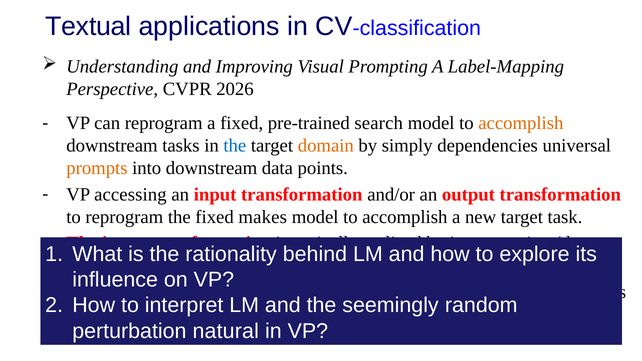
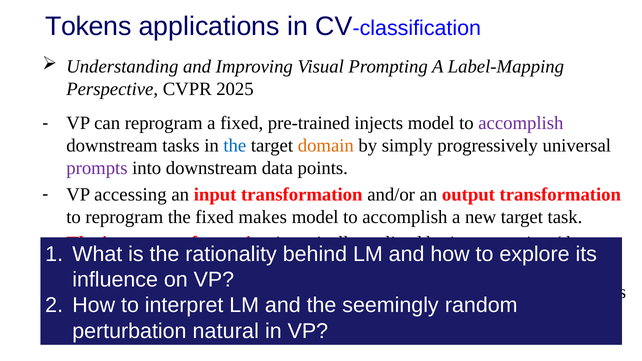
Textual: Textual -> Tokens (88, 26)
2026: 2026 -> 2025 (235, 89)
search: search -> injects (379, 123)
accomplish colour: orange -> purple (521, 123)
dependencies: dependencies -> progressively (488, 146)
prompts colour: orange -> purple (97, 168)
